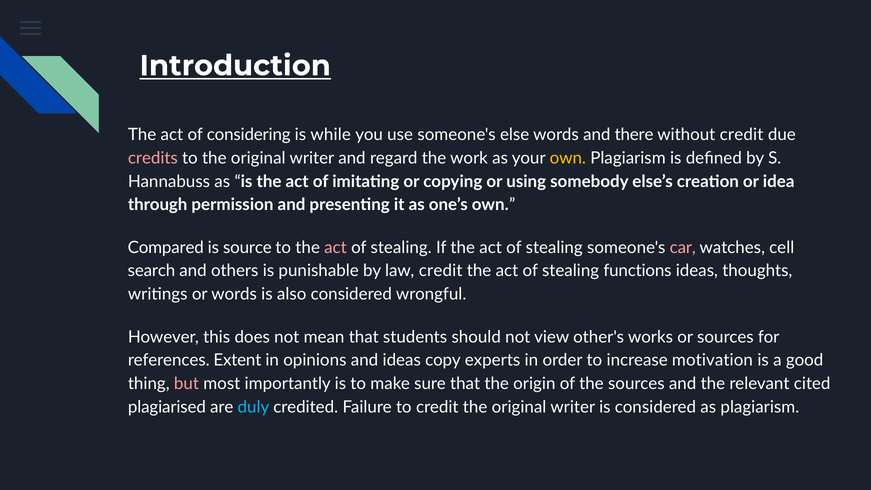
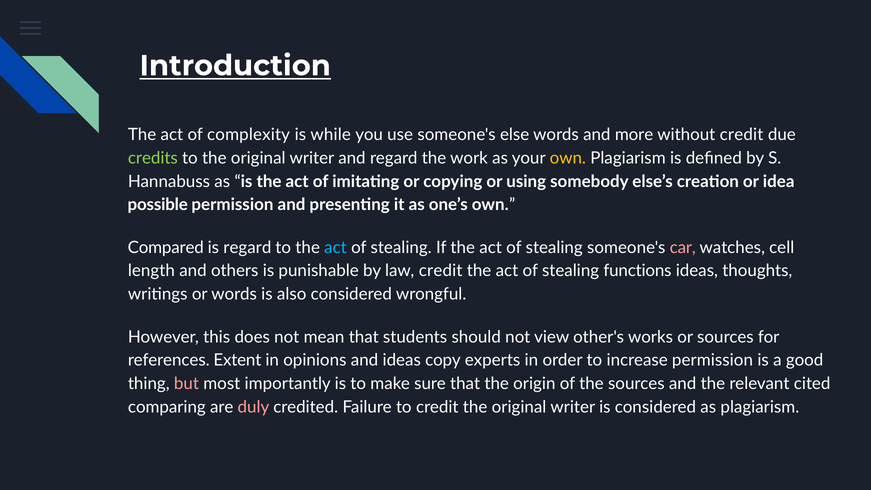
considering: considering -> complexity (249, 135)
there: there -> more (634, 135)
credits colour: pink -> light green (153, 158)
through: through -> possible (158, 205)
is source: source -> regard (247, 248)
act colour: pink -> light blue (335, 248)
search: search -> length (151, 271)
increase motivation: motivation -> permission (712, 360)
plagiarised: plagiarised -> comparing (167, 407)
duly colour: light blue -> pink (253, 407)
